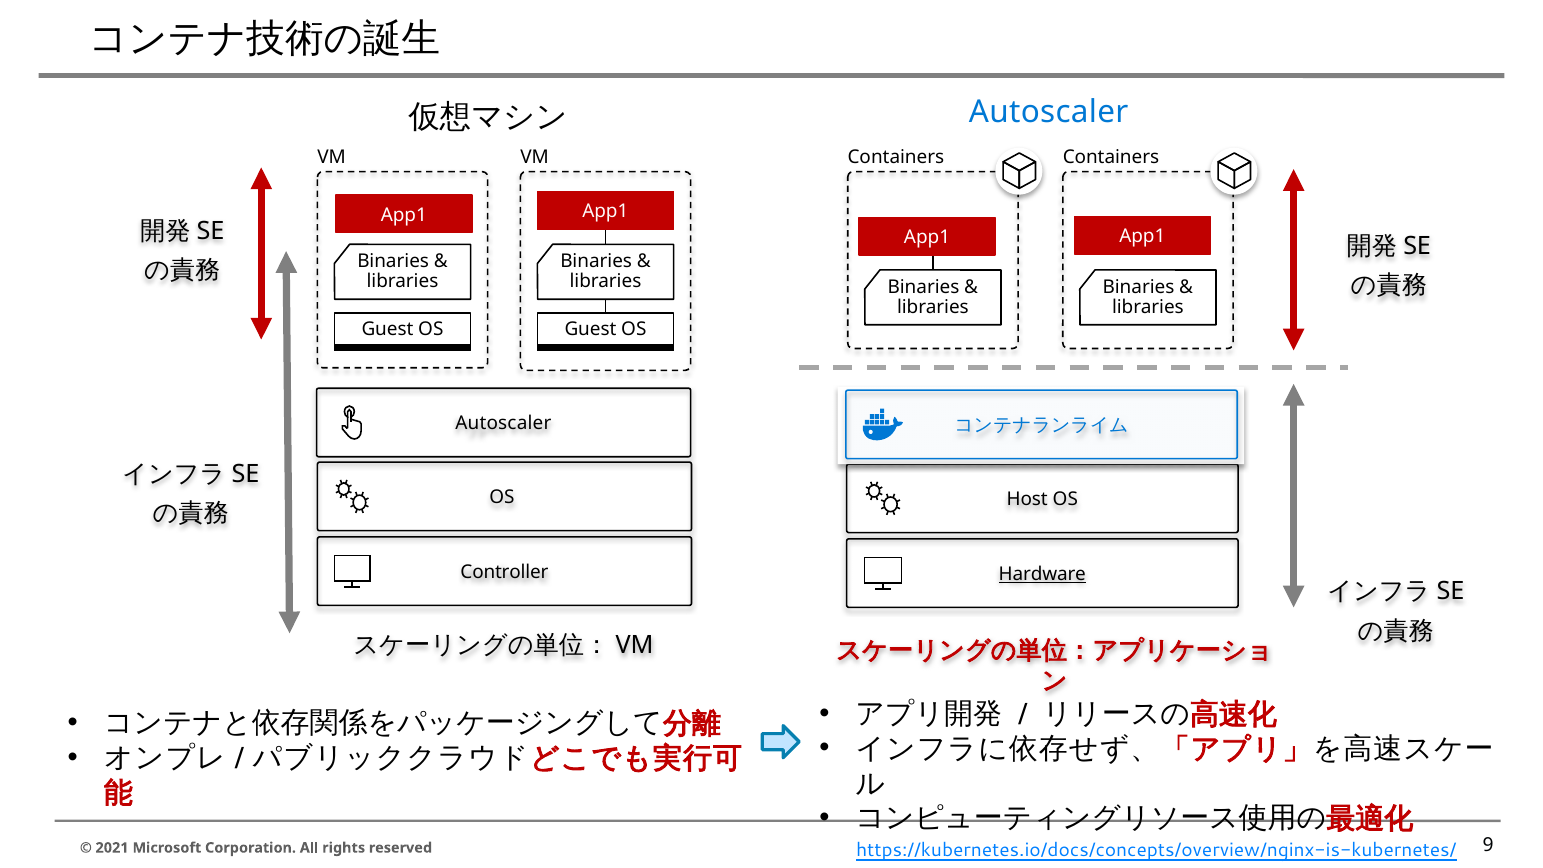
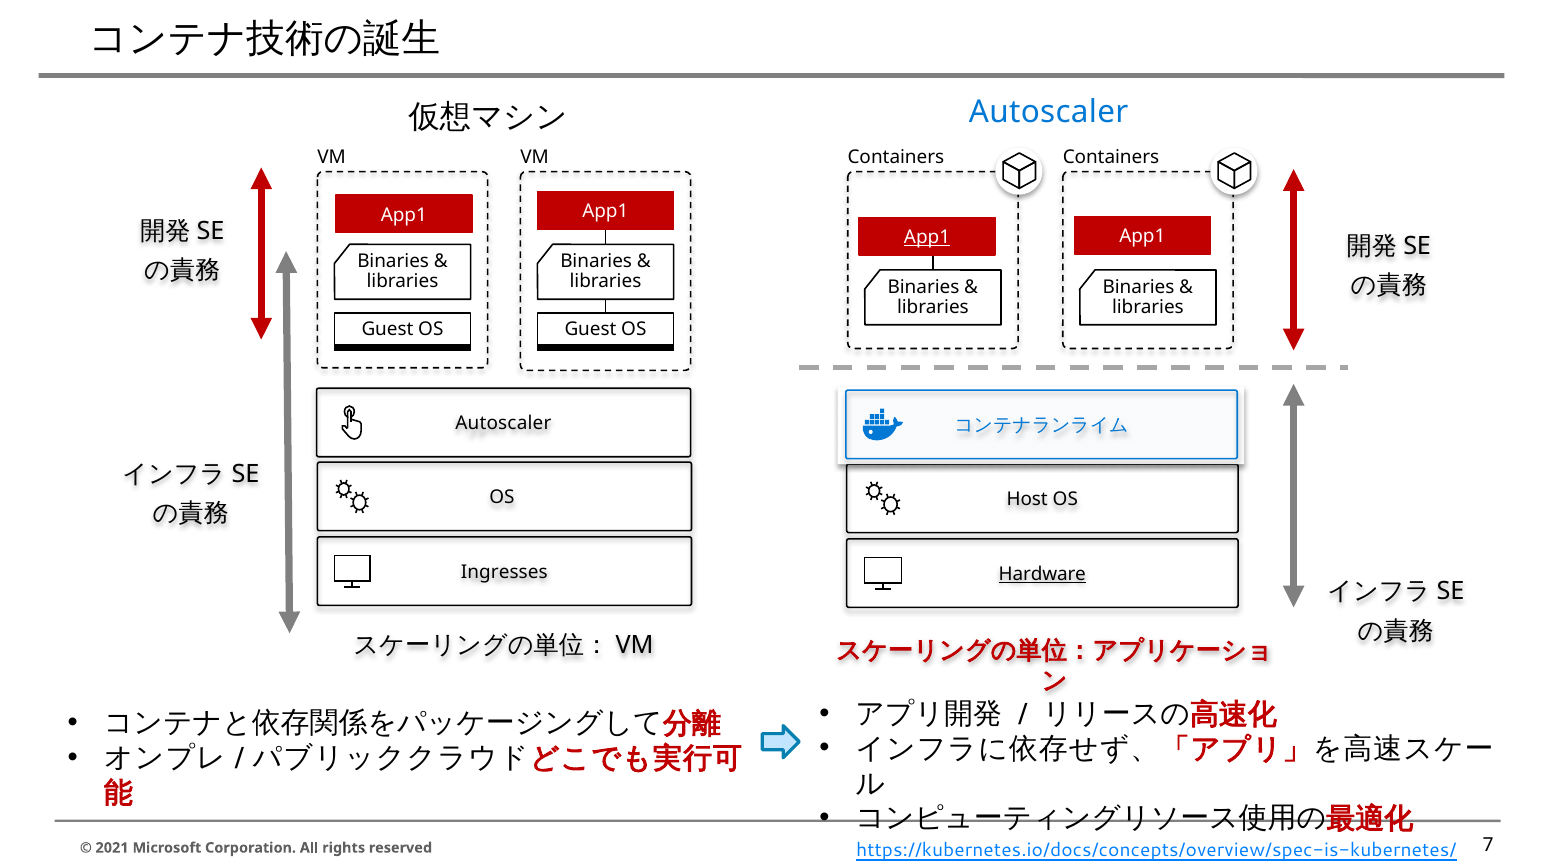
App1 underline: none -> present (927, 237)
Controller: Controller -> Ingresses (504, 572)
https://kubernetes.io/docs/concepts/overview/nginx-is-kubernetes/: https://kubernetes.io/docs/concepts/overview/nginx-is-kubernetes/ -> https://kubernetes.io/docs/concepts/overview/spec-is-kubernetes/ (1156, 850)
9: 9 -> 7 (1488, 845)
